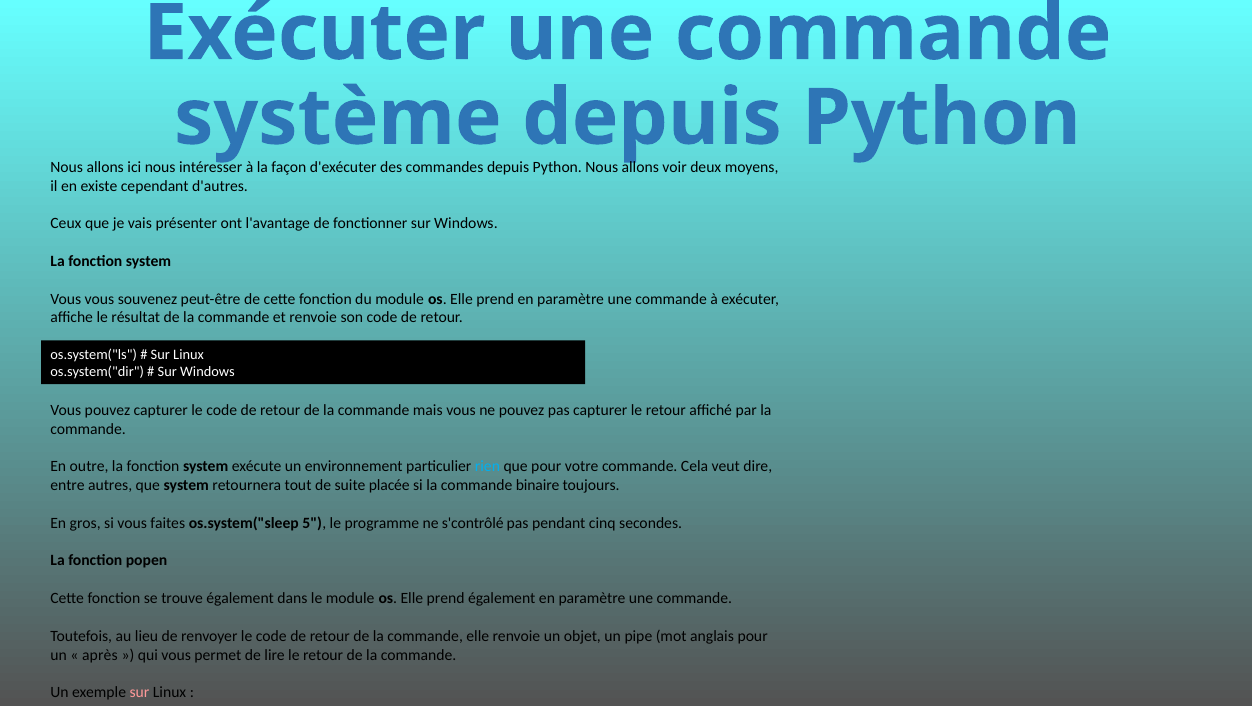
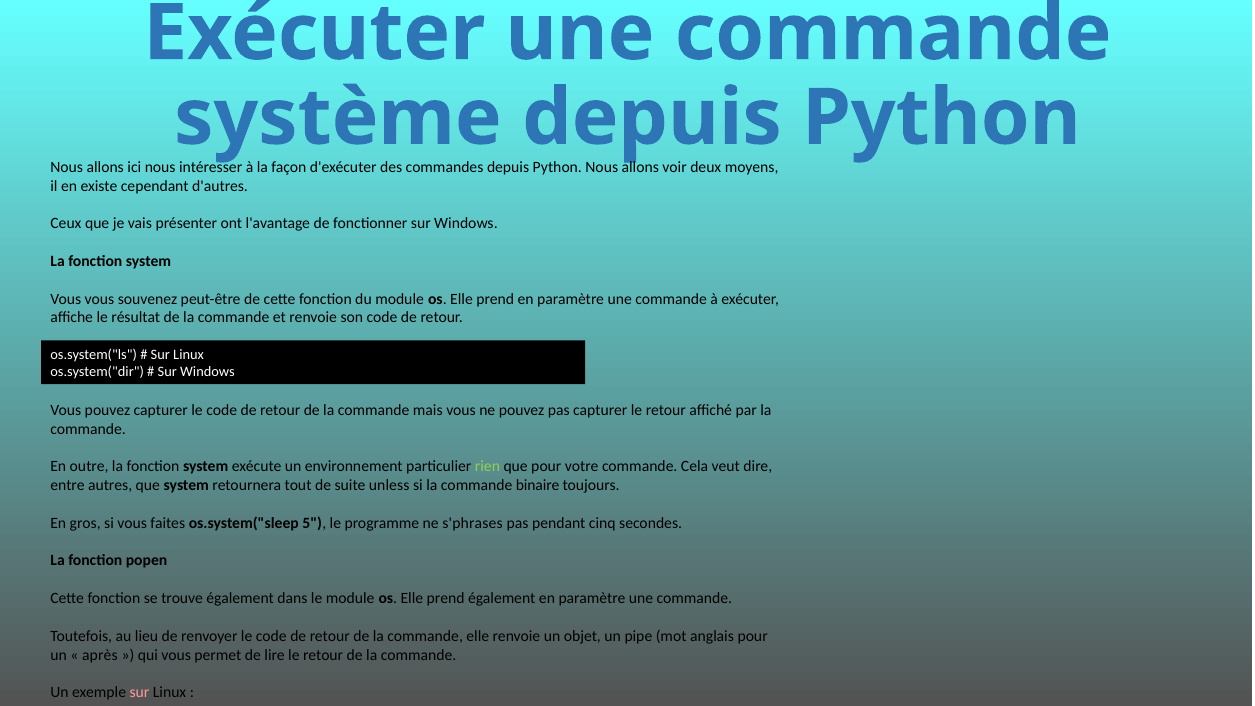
rien colour: light blue -> light green (487, 467)
placée: placée -> unless (389, 485)
s'contrôlé: s'contrôlé -> s'phrases (473, 523)
